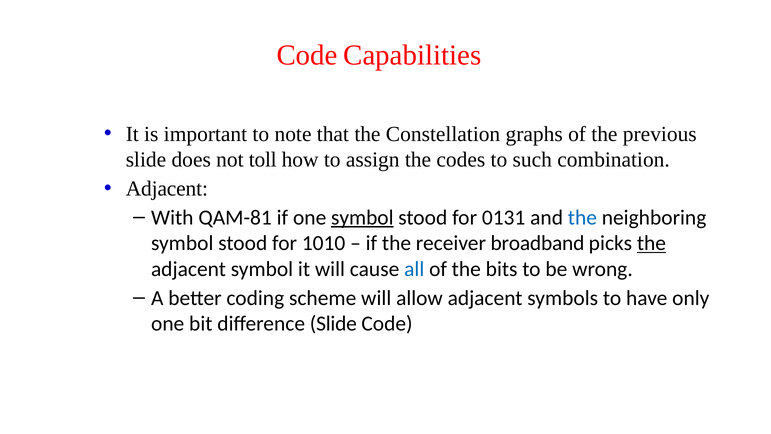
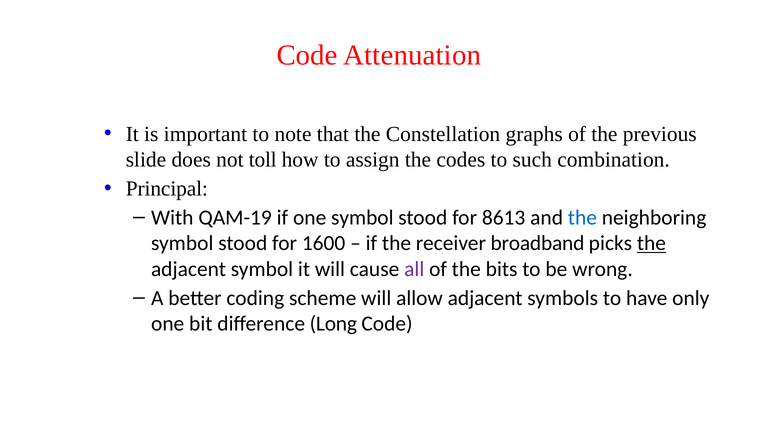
Capabilities: Capabilities -> Attenuation (412, 55)
Adjacent: Adjacent -> Principal (167, 189)
QAM-81: QAM-81 -> QAM-19 (235, 217)
symbol underline: present -> none (362, 217)
0131: 0131 -> 8613 (504, 217)
1010: 1010 -> 1600 (324, 243)
all colour: blue -> purple (414, 269)
difference Slide: Slide -> Long (333, 324)
